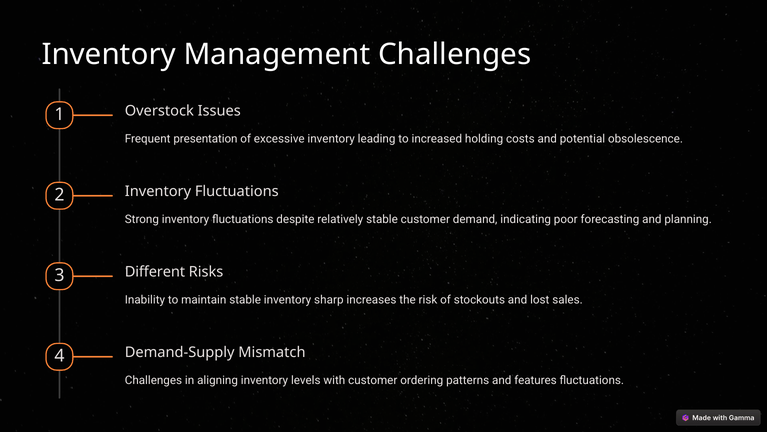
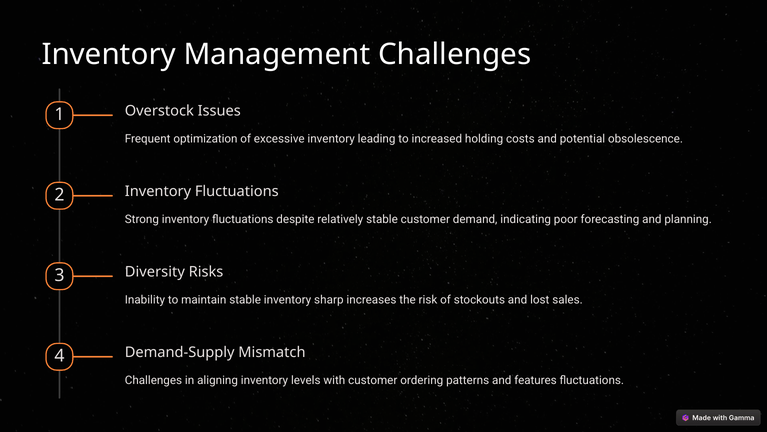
presentation: presentation -> optimization (205, 139)
Different: Different -> Diversity (155, 272)
